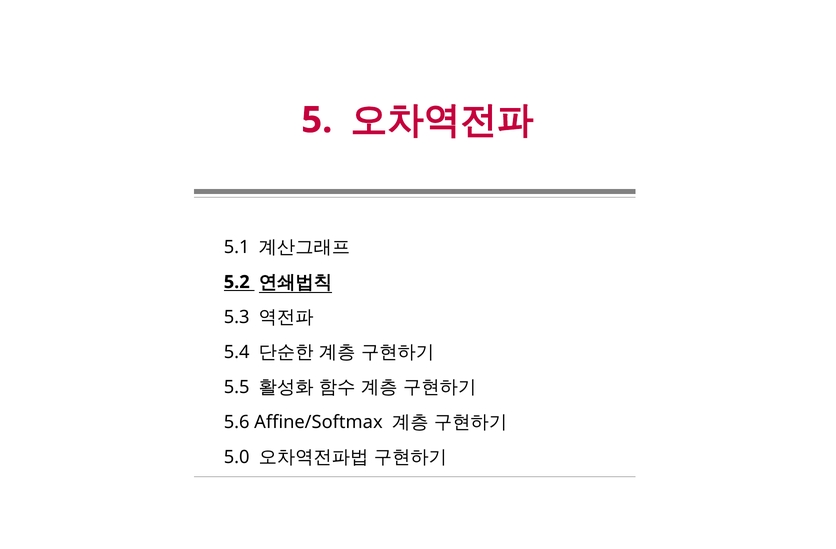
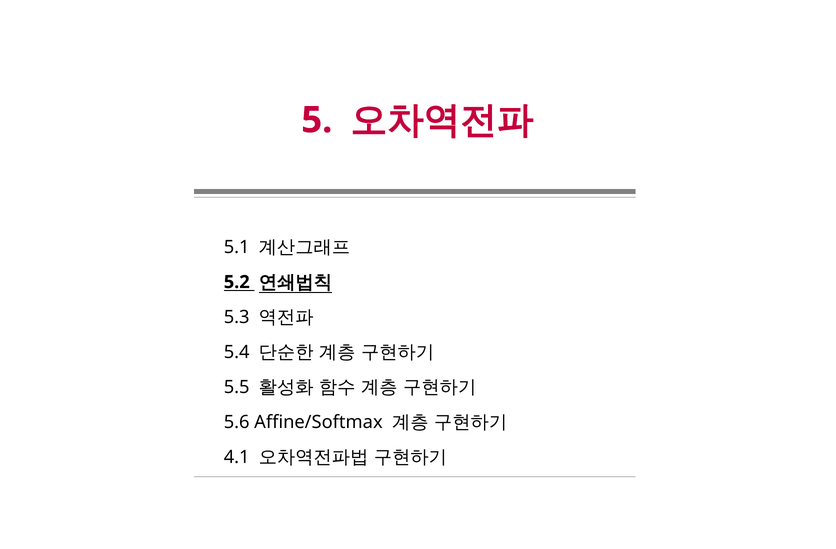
5.0: 5.0 -> 4.1 (237, 457)
